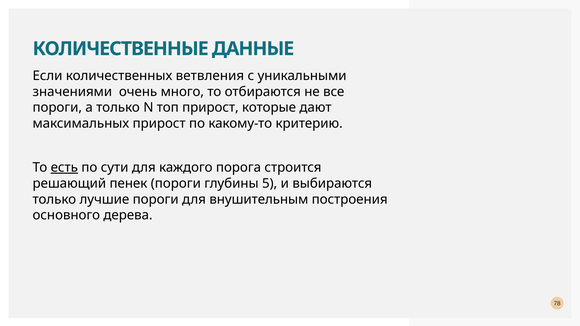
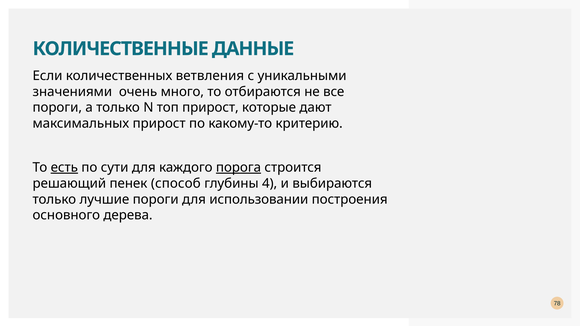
порога underline: none -> present (239, 168)
пенек пороги: пороги -> способ (176, 184)
5: 5 -> 4 (270, 184)
внушительным: внушительным -> использовании (259, 199)
